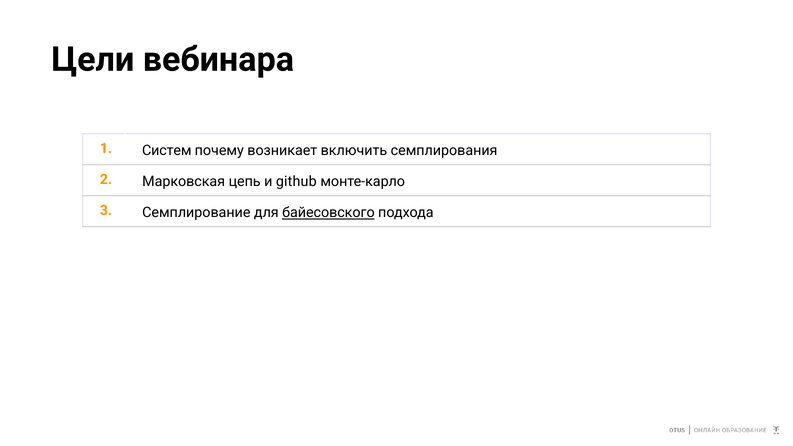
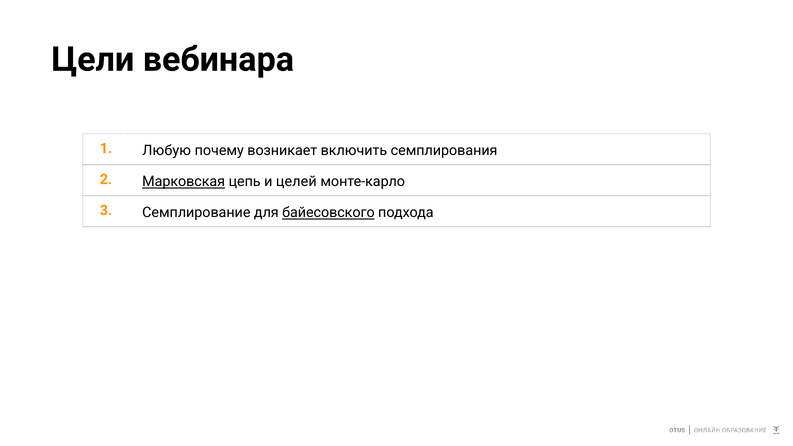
Систем: Систем -> Любую (167, 151)
Марковская underline: none -> present (184, 182)
github: github -> целей (296, 182)
